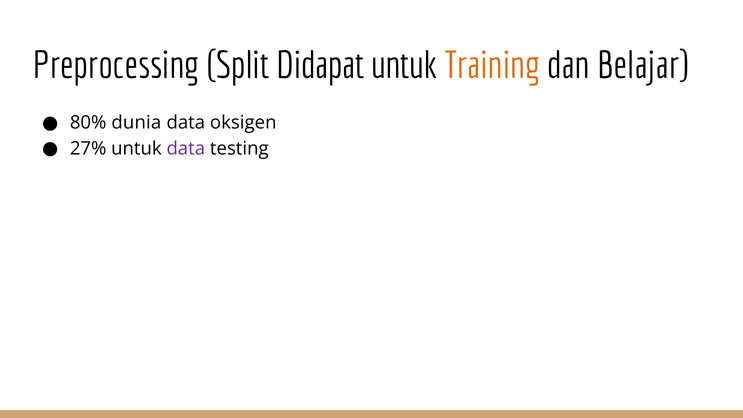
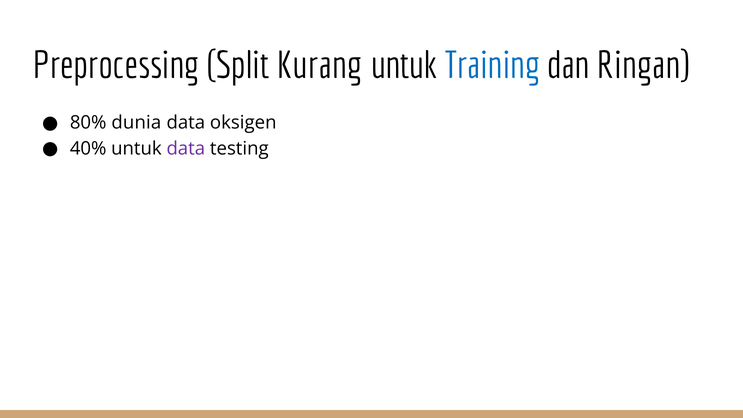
Didapat: Didapat -> Kurang (320, 66)
Training colour: orange -> blue (492, 66)
Belajar: Belajar -> Ringan (643, 66)
27%: 27% -> 40% (88, 148)
